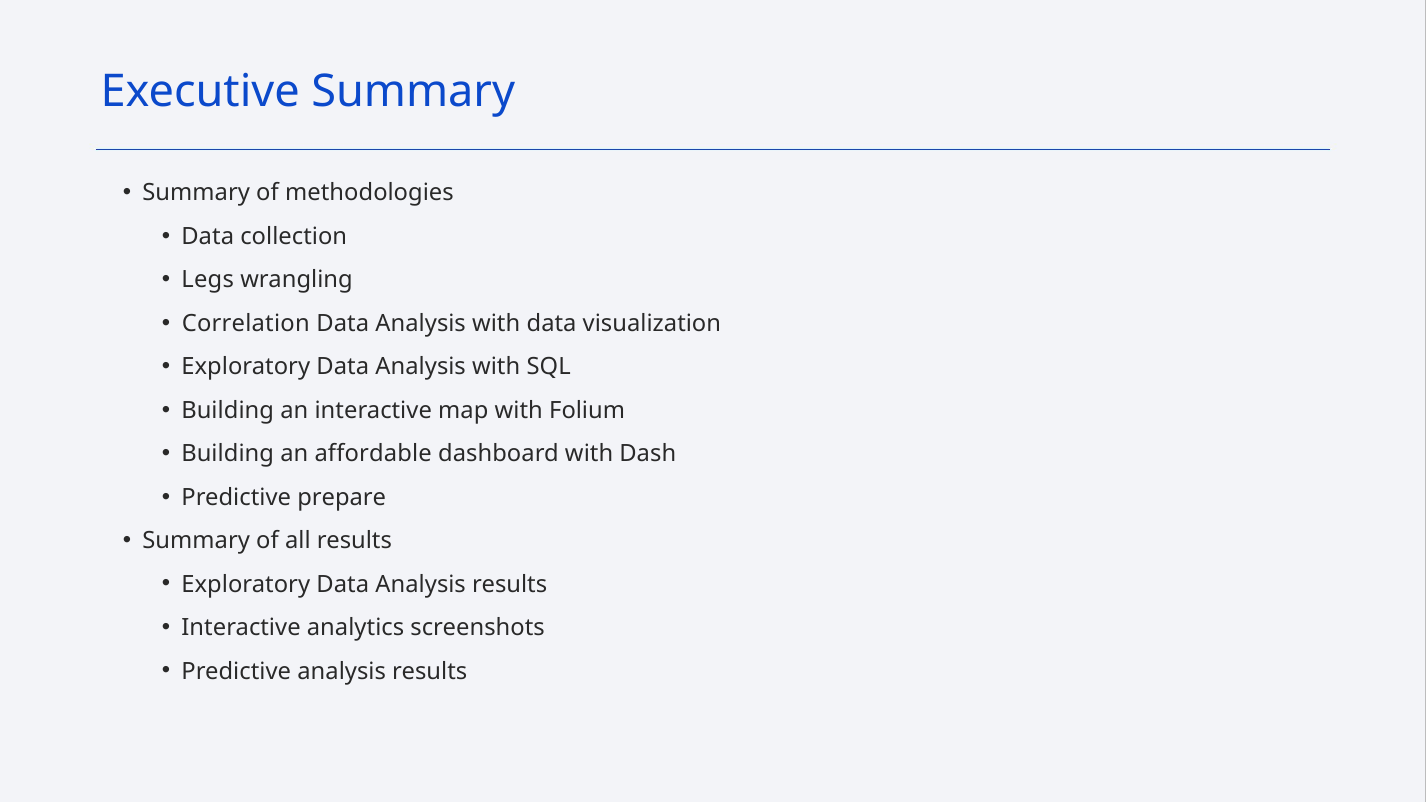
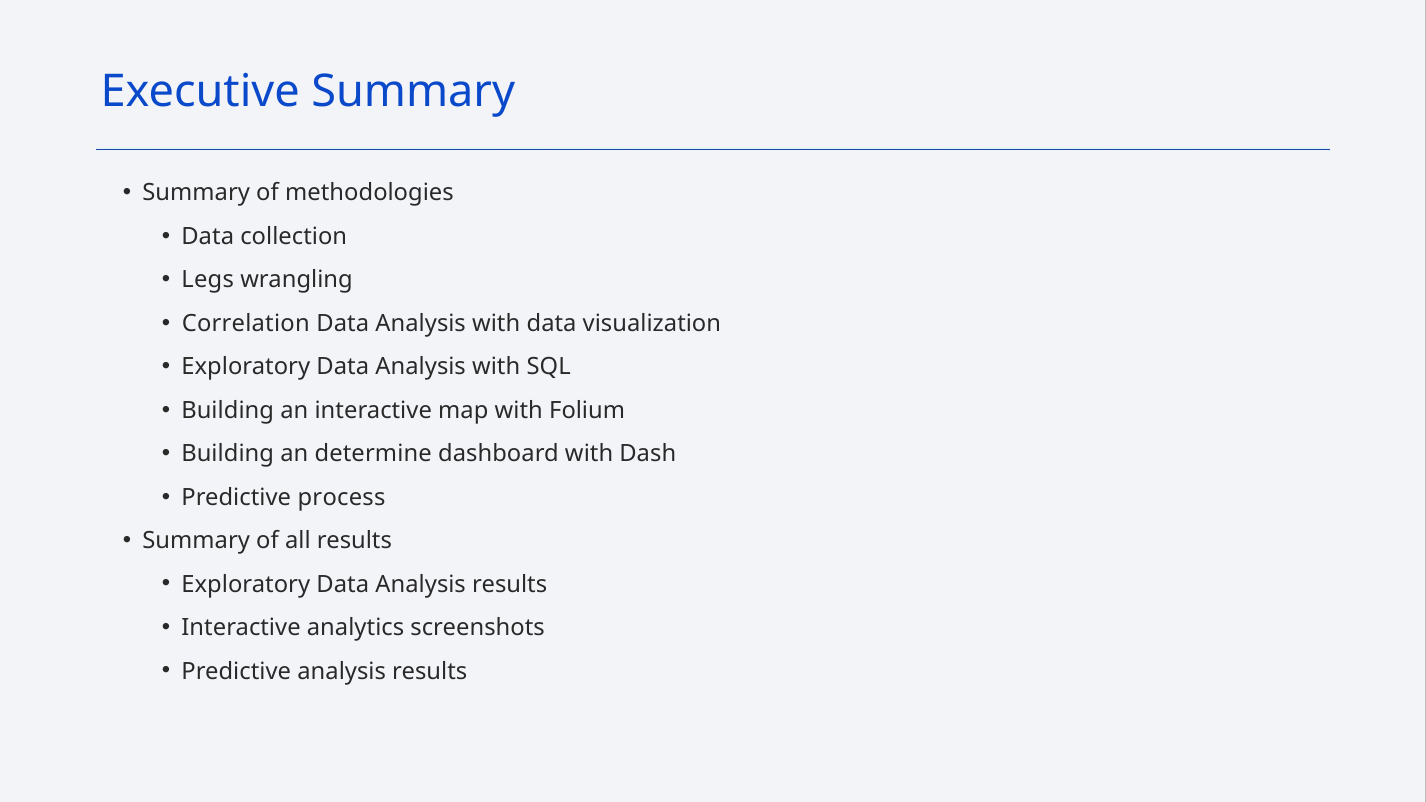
affordable: affordable -> determine (373, 454)
prepare: prepare -> process (342, 498)
